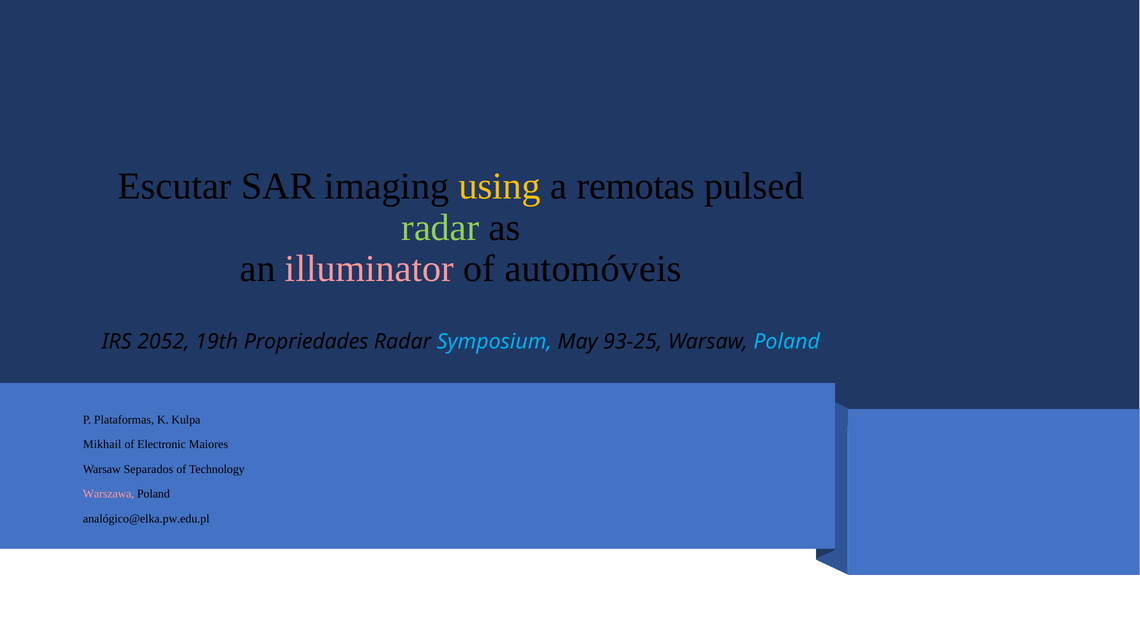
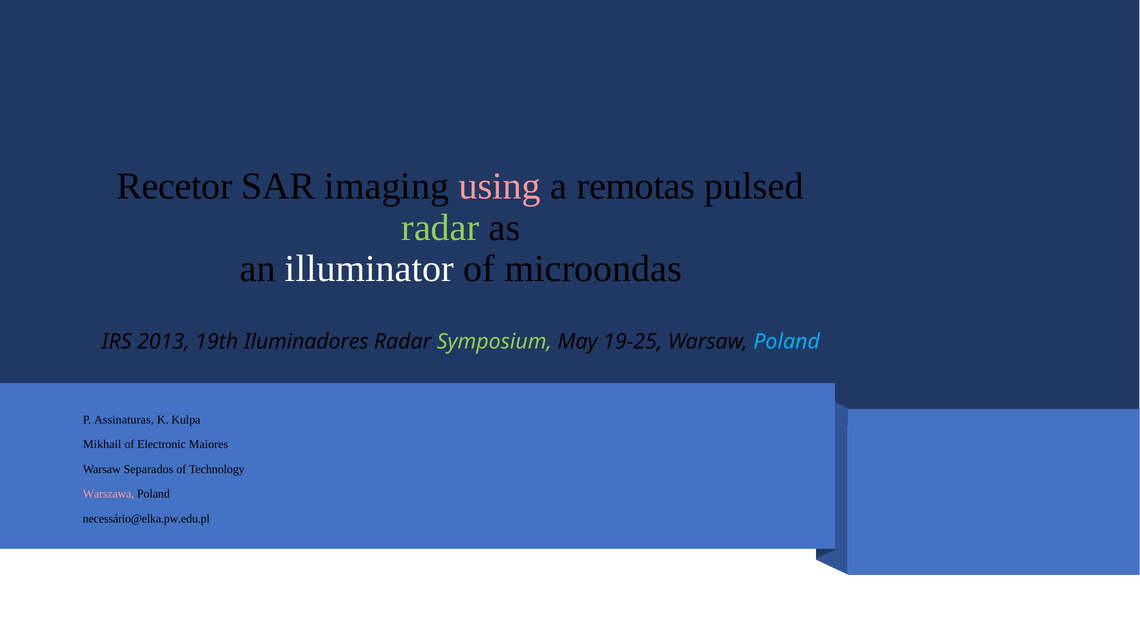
Escutar: Escutar -> Recetor (175, 187)
using colour: yellow -> pink (500, 187)
illuminator colour: pink -> white (369, 269)
automóveis: automóveis -> microondas (593, 269)
2052: 2052 -> 2013 (163, 342)
Propriedades: Propriedades -> Iluminadores (306, 342)
Symposium colour: light blue -> light green (494, 342)
93-25: 93-25 -> 19-25 (633, 342)
Plataformas: Plataformas -> Assinaturas (124, 420)
analógico@elka.pw.edu.pl: analógico@elka.pw.edu.pl -> necessário@elka.pw.edu.pl (146, 519)
